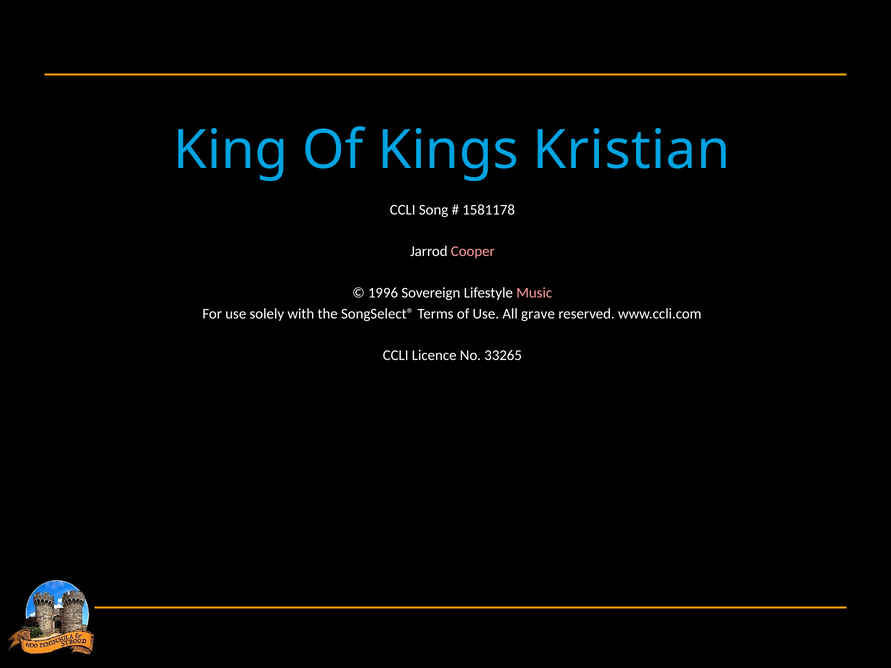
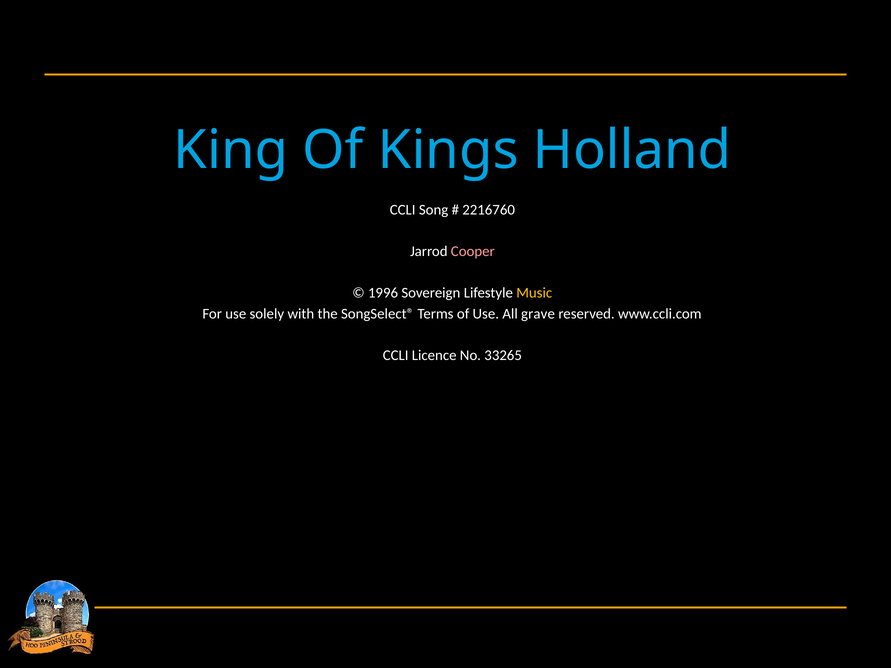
Kristian: Kristian -> Holland (632, 150)
1581178: 1581178 -> 2216760 (489, 210)
Music colour: pink -> yellow (534, 293)
